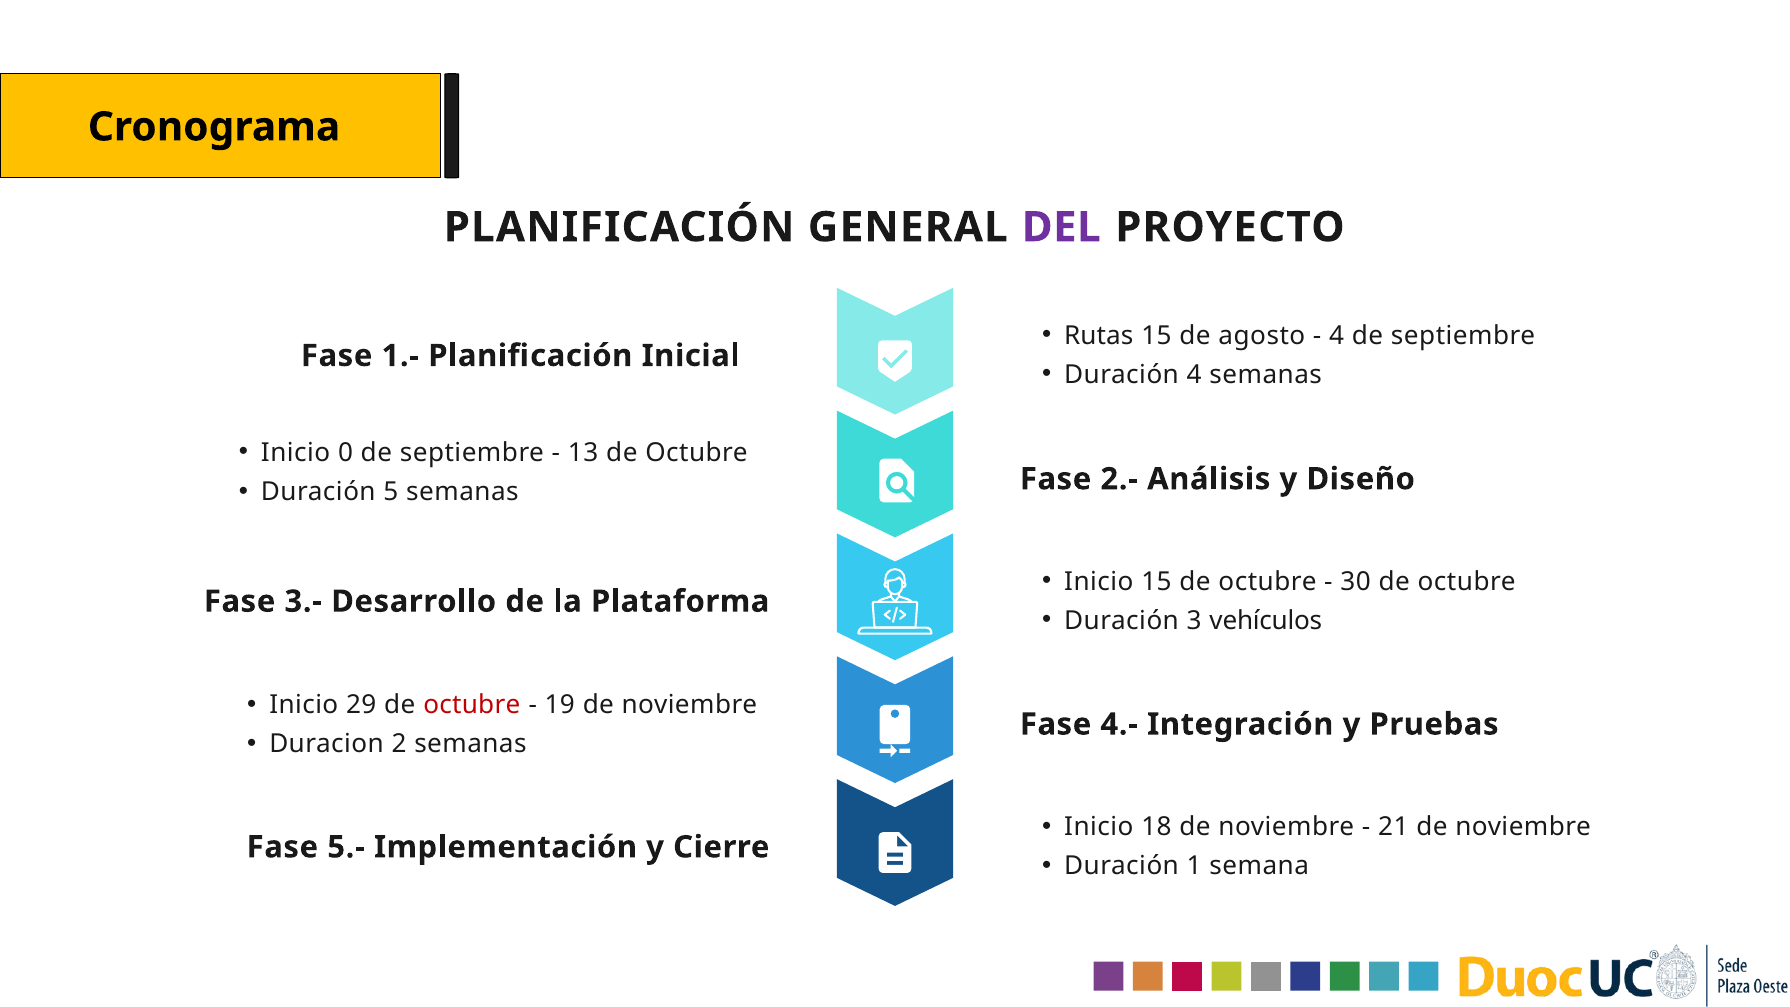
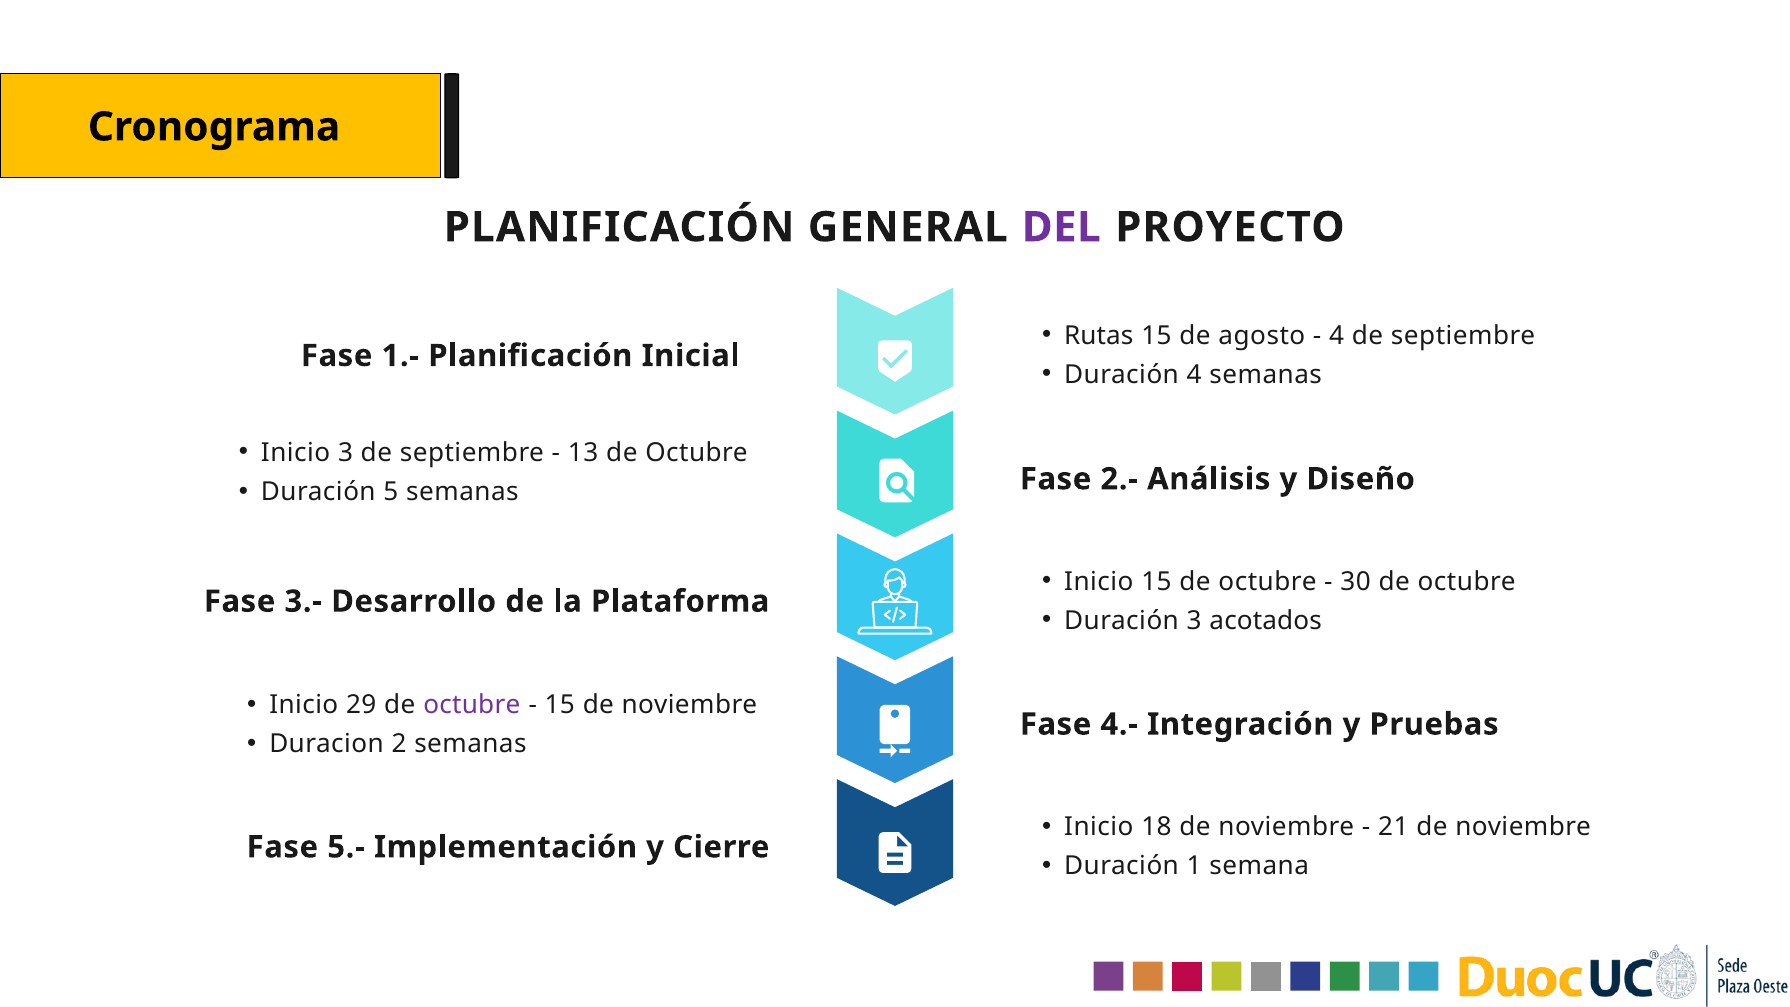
Inicio 0: 0 -> 3 (346, 453)
vehículos: vehículos -> acotados (1266, 620)
octubre colour: red -> purple (472, 705)
19: 19 -> 15 (560, 705)
